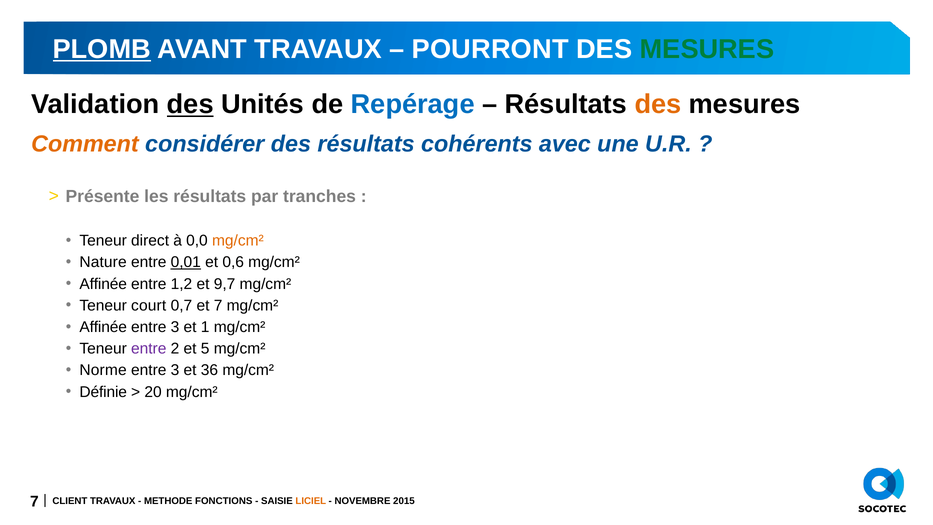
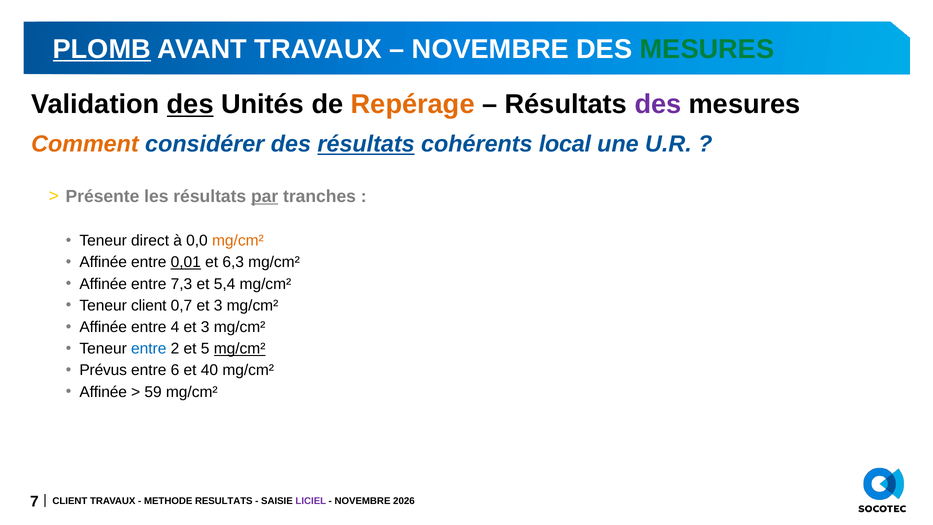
POURRONT: POURRONT -> NOVEMBRE (490, 49)
Repérage colour: blue -> orange (413, 104)
des colour: orange -> purple (658, 104)
résultats underline: none -> present (366, 144)
avec: avec -> local (565, 144)
par underline: none -> present (265, 197)
Nature: Nature -> Affinée (103, 262)
0,6: 0,6 -> 6,3 (233, 262)
1,2: 1,2 -> 7,3 (181, 284)
9,7: 9,7 -> 5,4 (225, 284)
Teneur court: court -> client (149, 305)
0,7 et 7: 7 -> 3 (218, 305)
3: 3 -> 4 (175, 327)
1: 1 -> 3 (205, 327)
entre colour: purple -> blue (149, 349)
mg/cm² underline: none -> present (240, 349)
Norme: Norme -> Prévus (103, 370)
3: 3 -> 6 (175, 370)
36: 36 -> 40 (209, 370)
Définie: Définie -> Affinée (103, 392)
20: 20 -> 59 (153, 392)
FONCTIONS: FONCTIONS -> RESULTATS (224, 501)
LICIEL colour: orange -> purple (311, 501)
2015: 2015 -> 2026 (404, 501)
